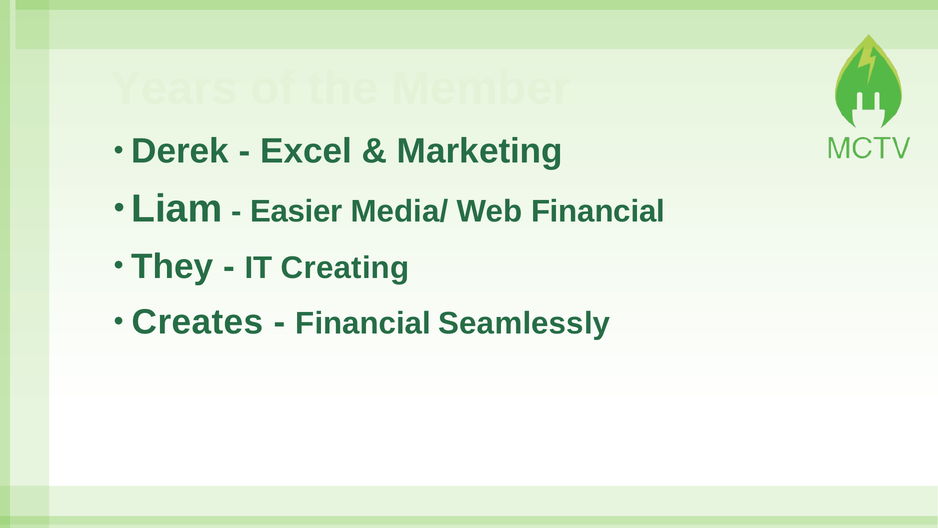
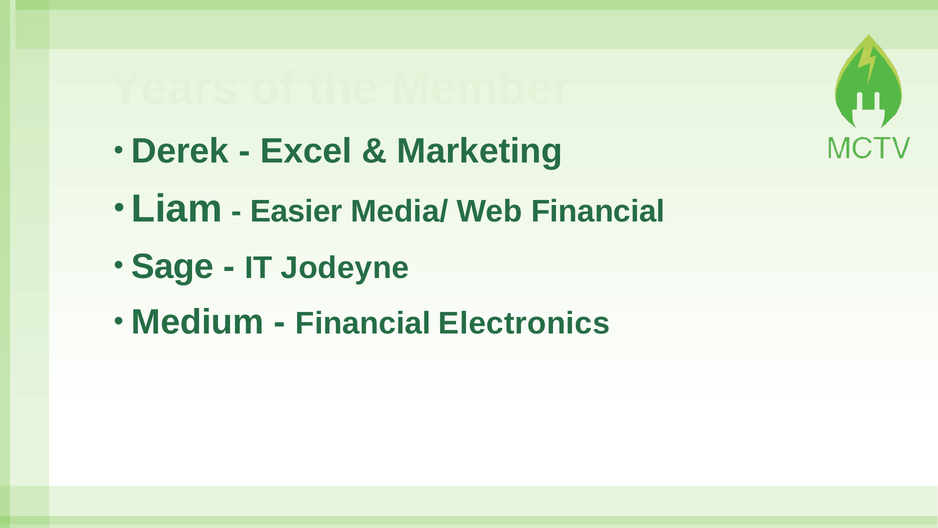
They: They -> Sage (172, 266)
Creating: Creating -> Jodeyne (345, 268)
Creates: Creates -> Medium (198, 322)
Seamlessly: Seamlessly -> Electronics (524, 323)
